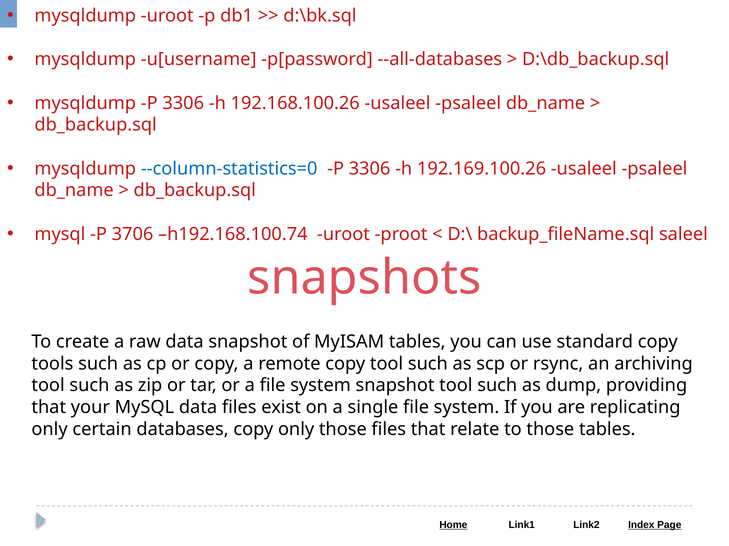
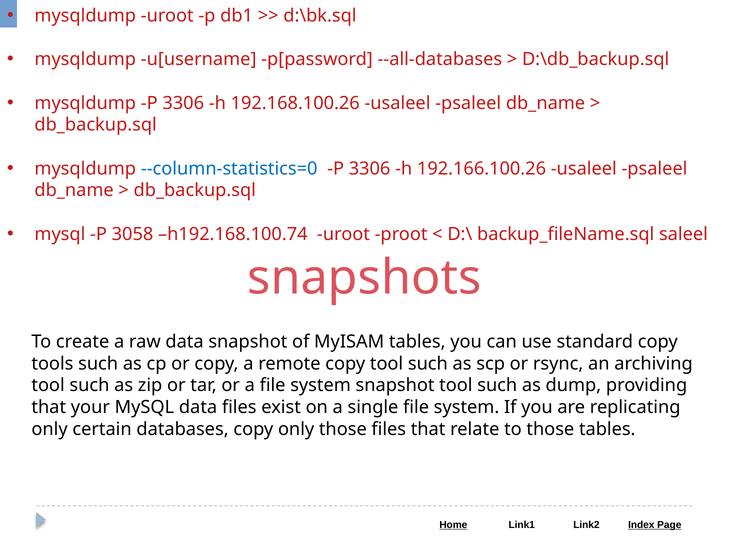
192.169.100.26: 192.169.100.26 -> 192.166.100.26 (482, 169)
3706: 3706 -> 3058 (133, 234)
